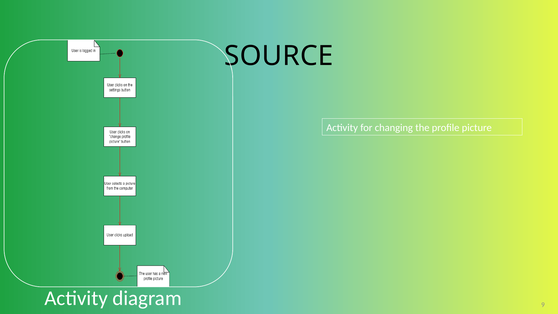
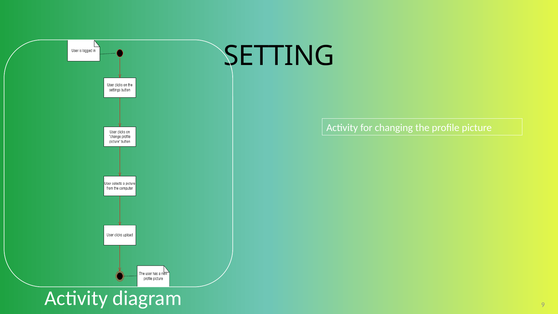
SOURCE: SOURCE -> SETTING (279, 56)
